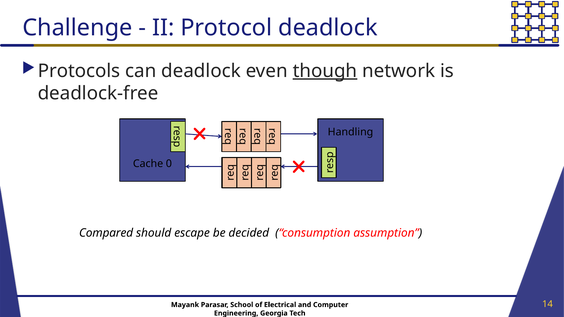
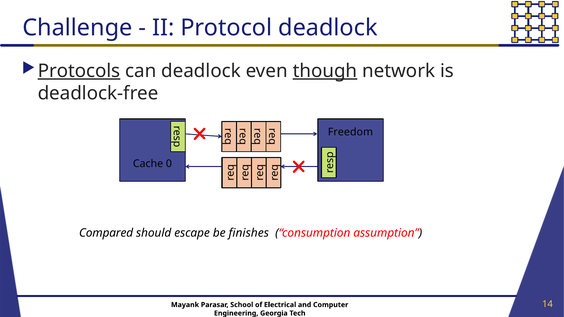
Protocols underline: none -> present (79, 71)
Handling: Handling -> Freedom (350, 132)
decided: decided -> finishes (249, 233)
